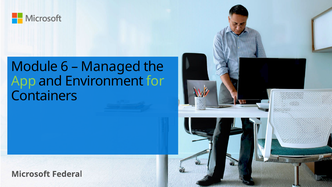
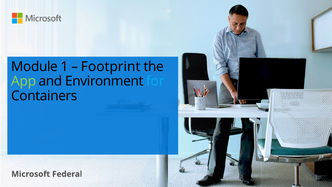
6: 6 -> 1 (65, 66)
Managed: Managed -> Footprint (111, 66)
for colour: light green -> light blue (155, 81)
